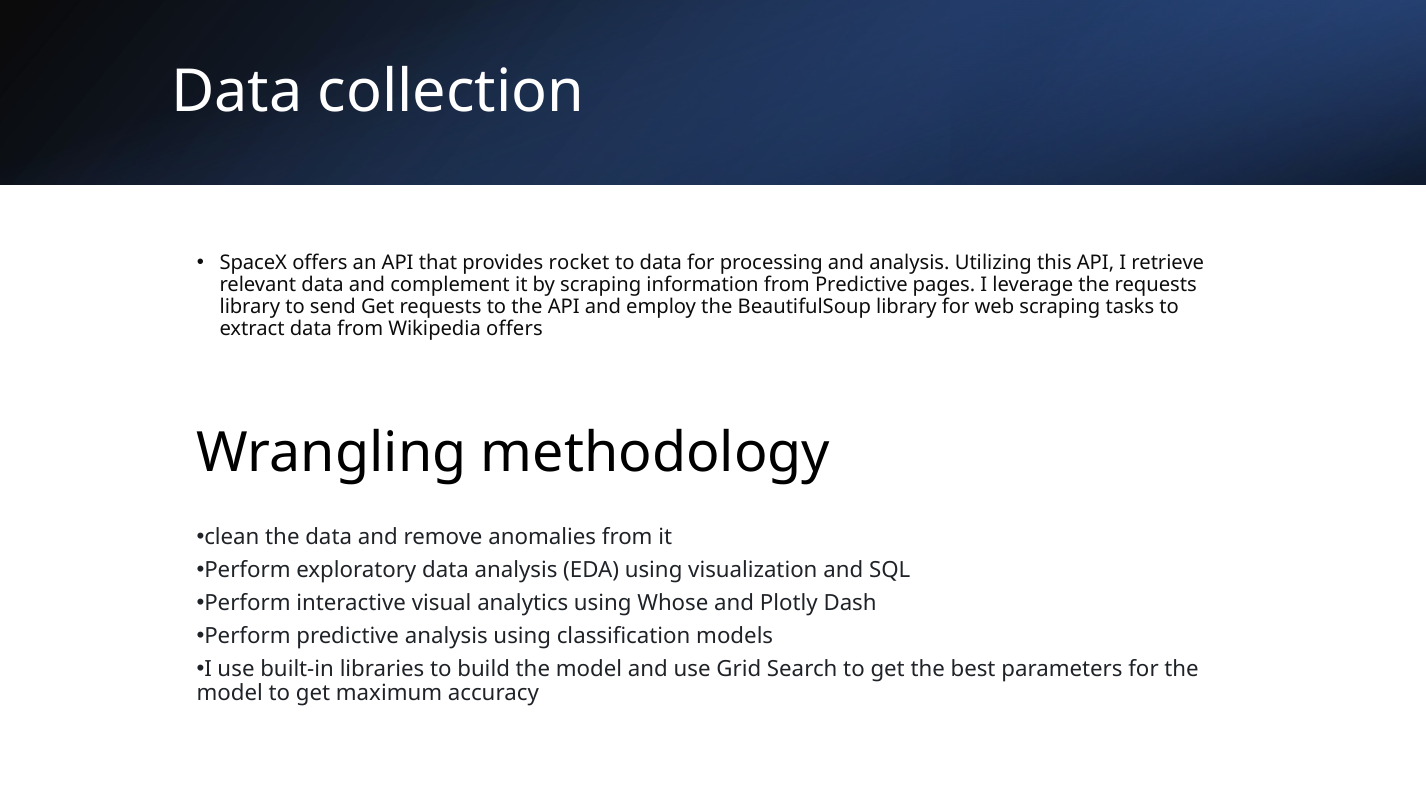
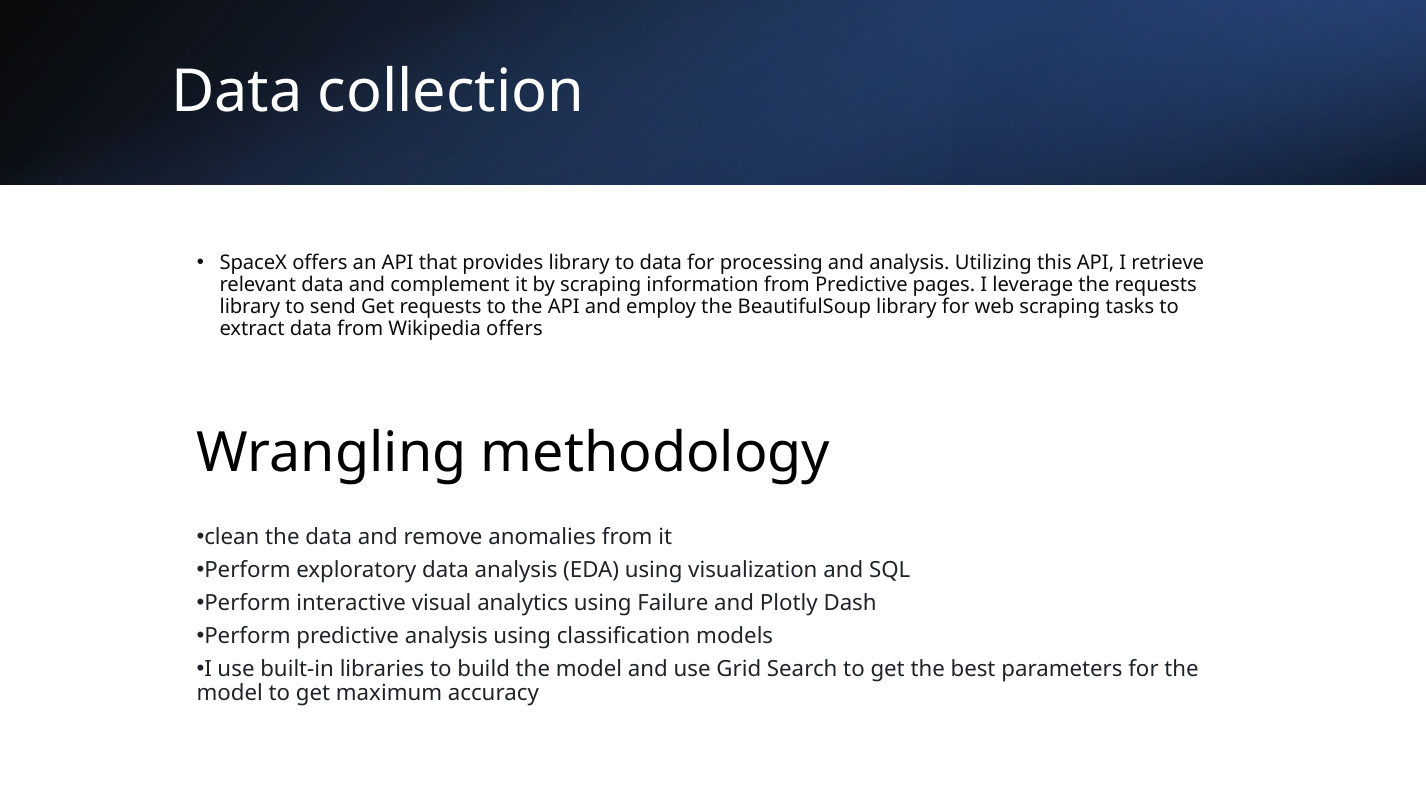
provides rocket: rocket -> library (579, 263)
Whose: Whose -> Failure (673, 604)
